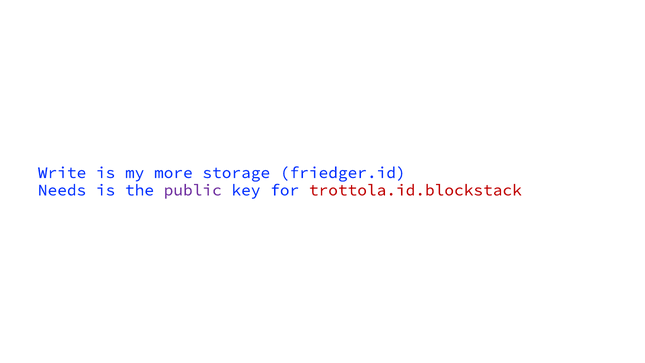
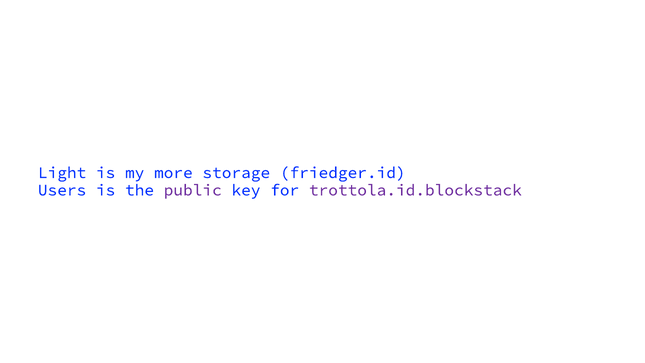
Write: Write -> Light (62, 173)
Needs: Needs -> Users (62, 190)
trottola.id.blockstack colour: red -> purple (415, 190)
